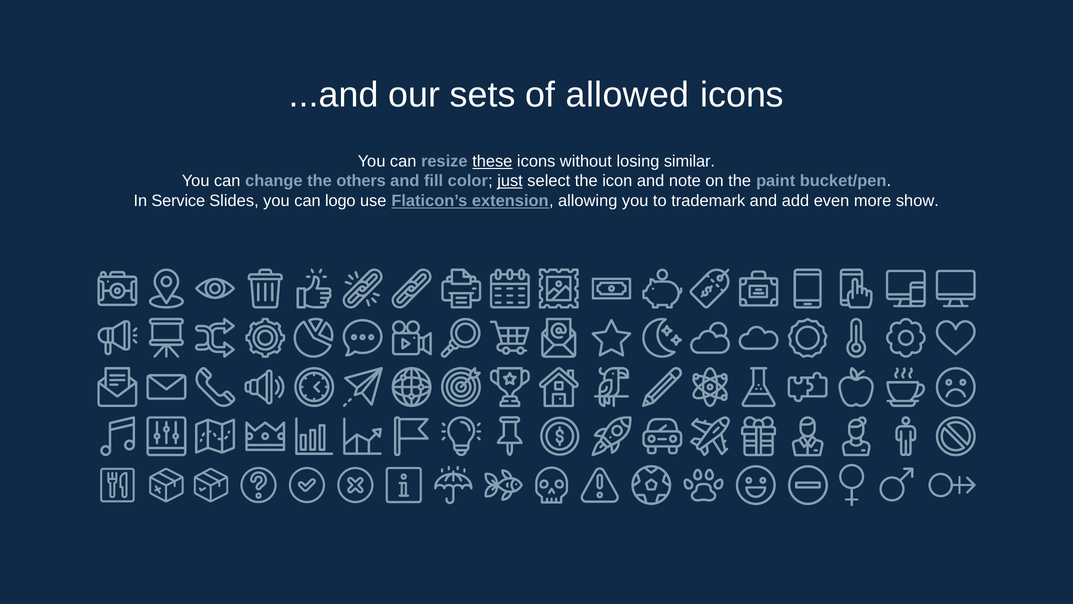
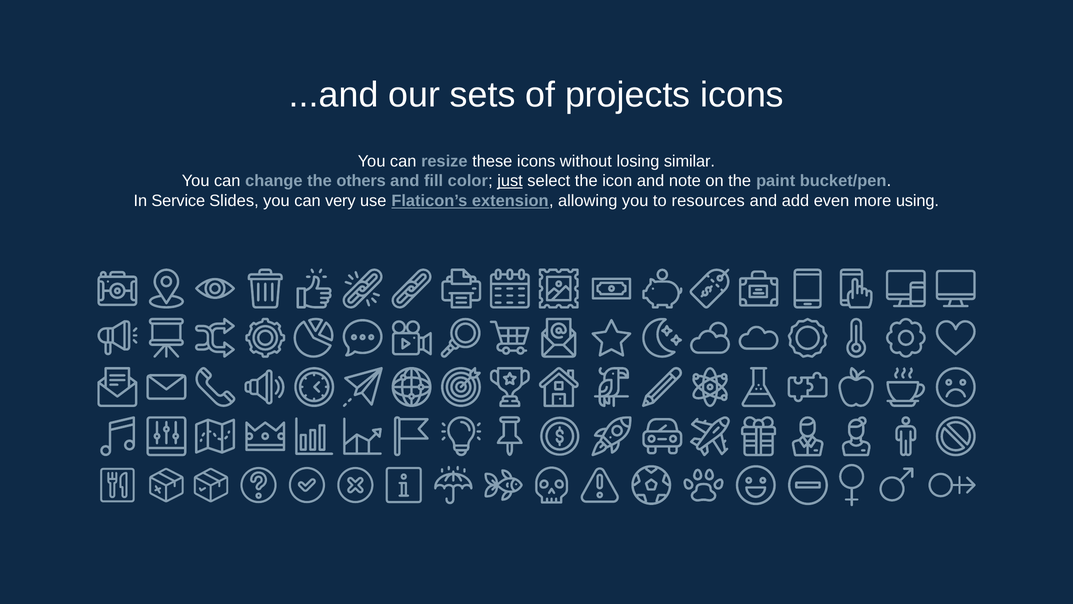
allowed: allowed -> projects (628, 95)
these underline: present -> none (492, 161)
logo: logo -> very (340, 200)
trademark: trademark -> resources (708, 200)
show: show -> using (917, 200)
